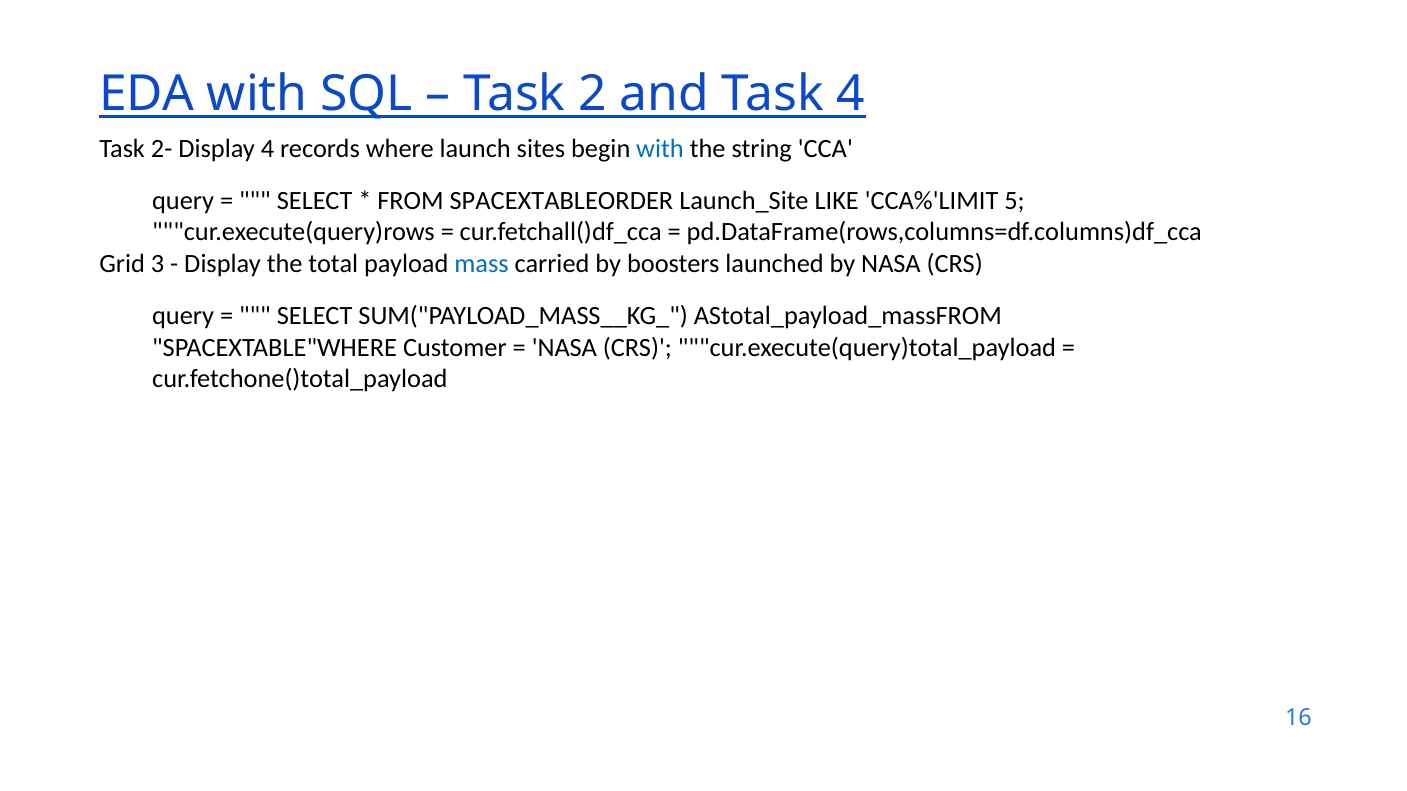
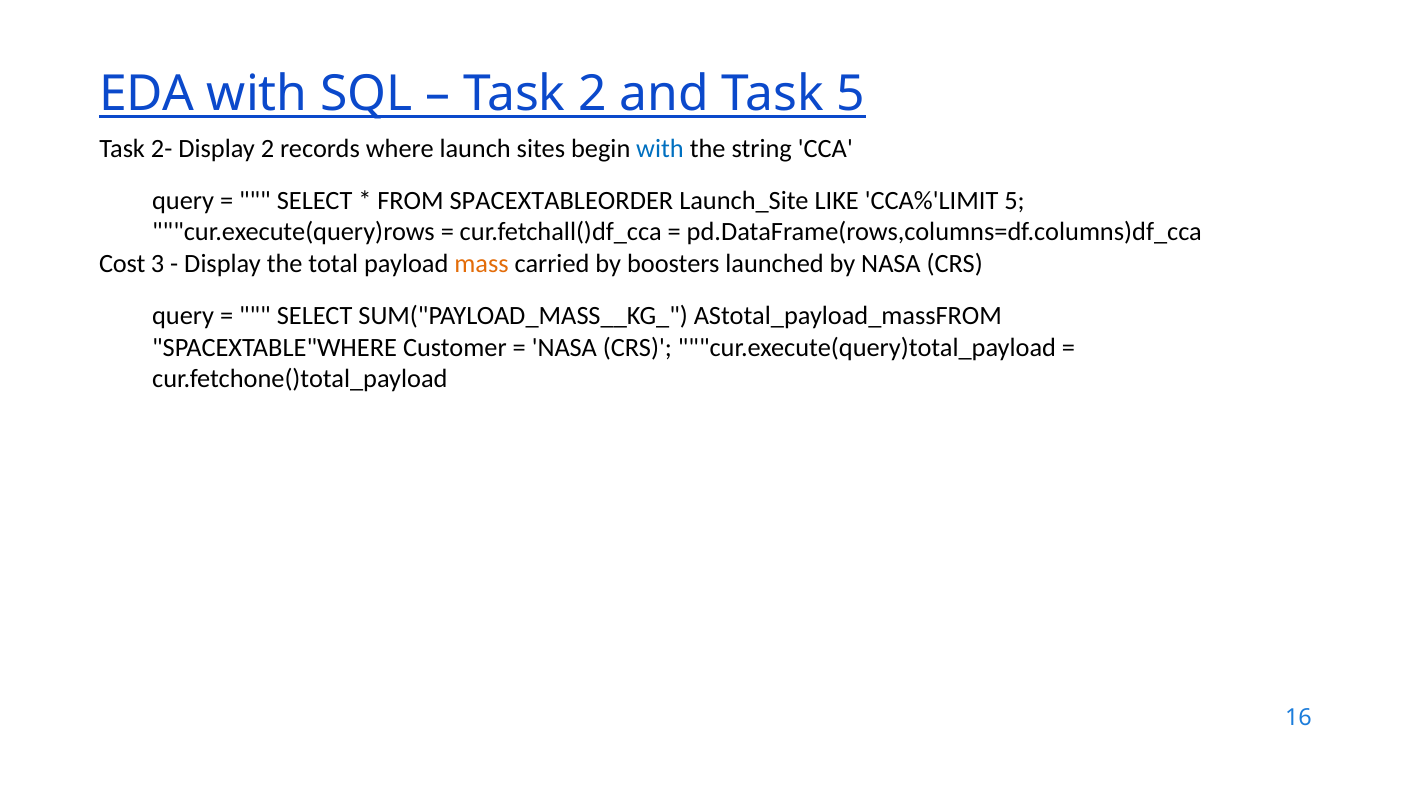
Task 4: 4 -> 5 (851, 94)
Display 4: 4 -> 2 (268, 148)
Grid: Grid -> Cost (122, 264)
mass colour: blue -> orange (482, 264)
